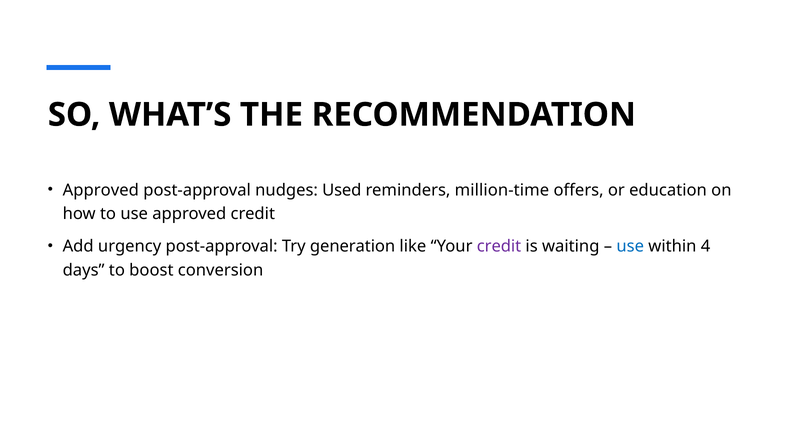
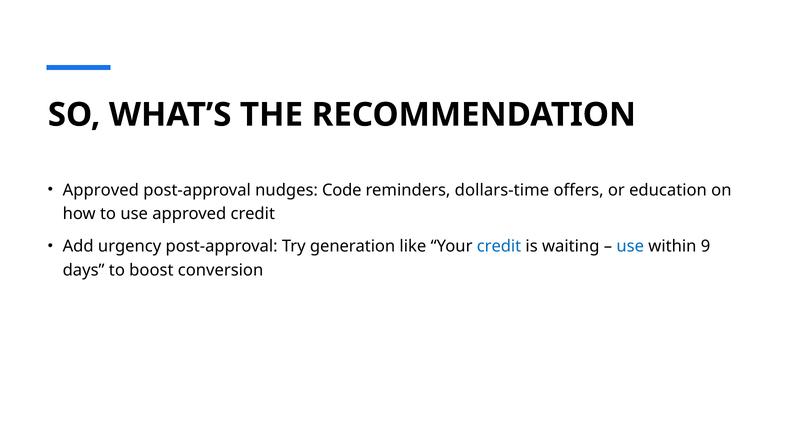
Used: Used -> Code (342, 190)
million-time: million-time -> dollars-time (502, 190)
credit colour: purple -> blue (499, 246)
4: 4 -> 9 (706, 246)
